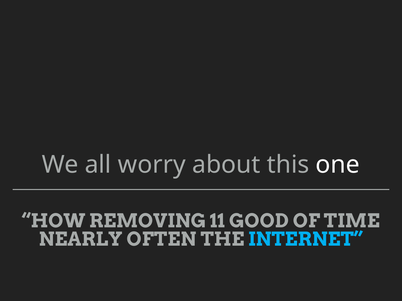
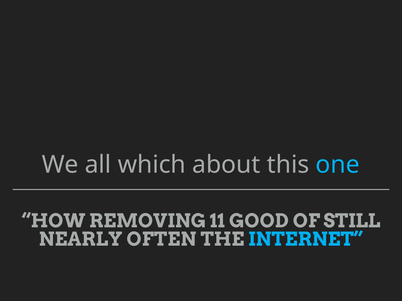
worry: worry -> which (152, 165)
one colour: white -> light blue (338, 165)
TIME: TIME -> STILL (352, 222)
